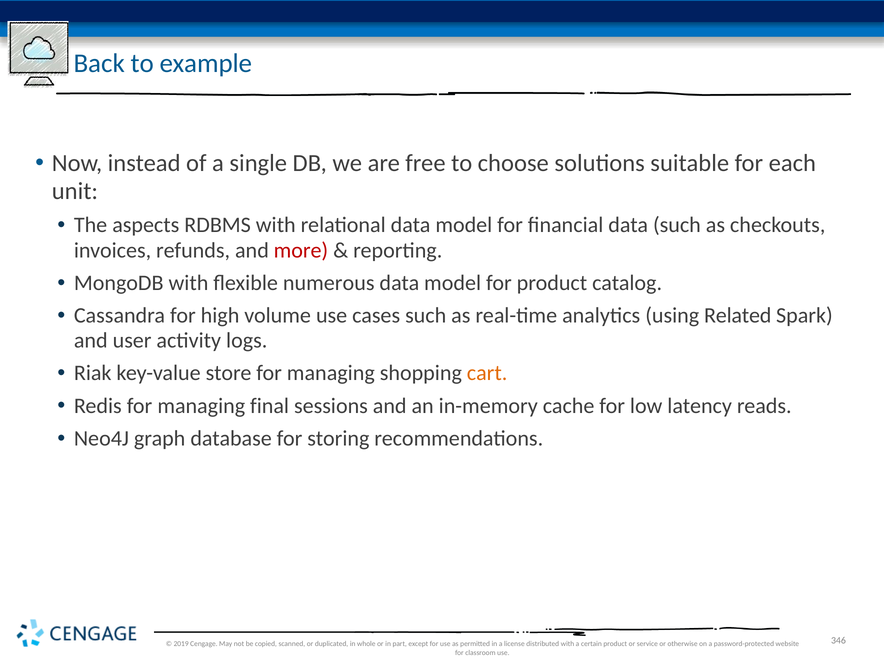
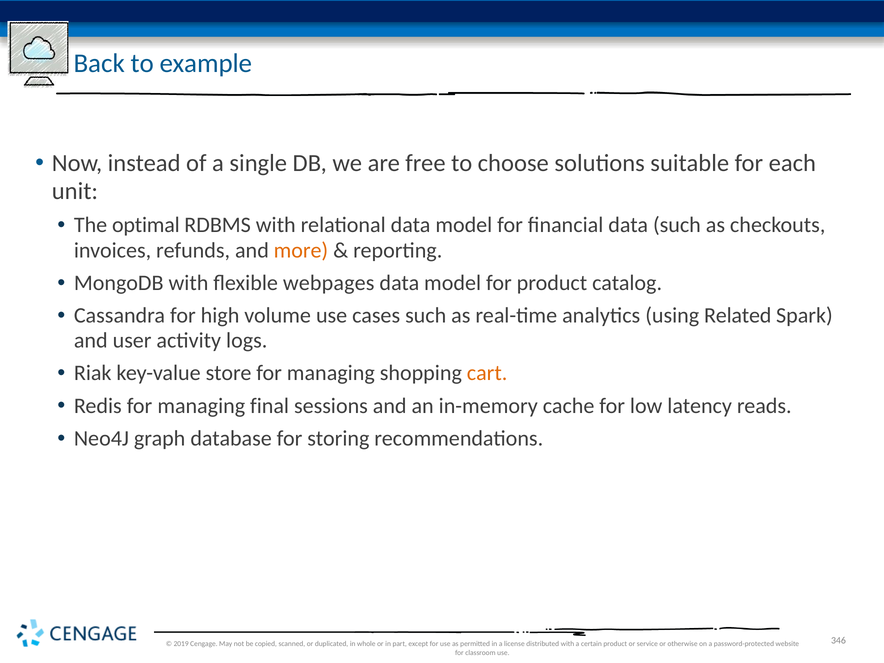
aspects: aspects -> optimal (146, 225)
more colour: red -> orange (301, 250)
numerous: numerous -> webpages (329, 283)
